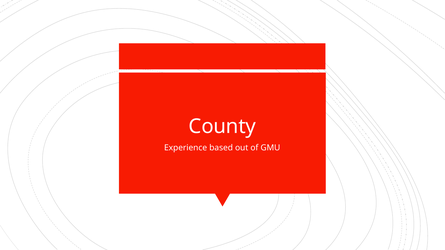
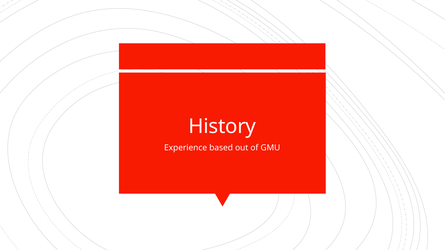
County: County -> History (222, 126)
